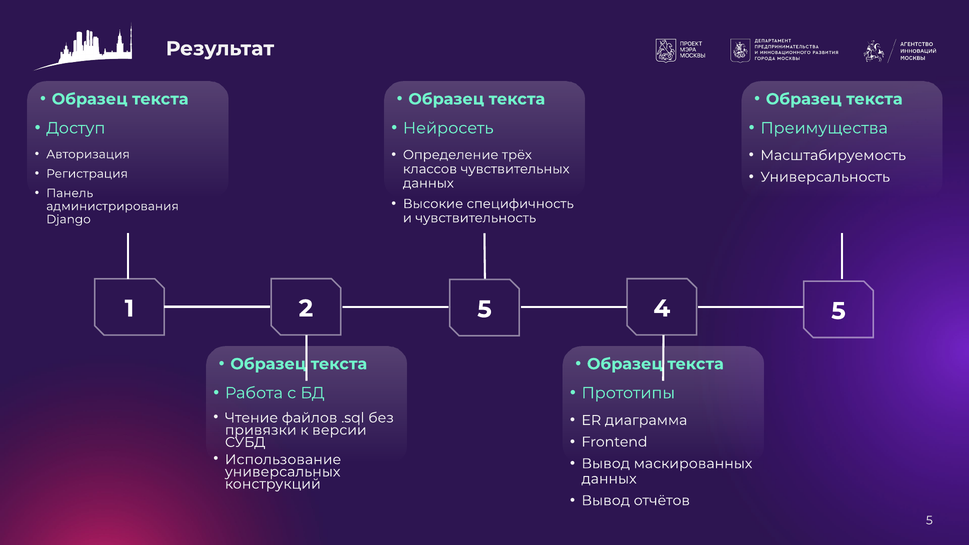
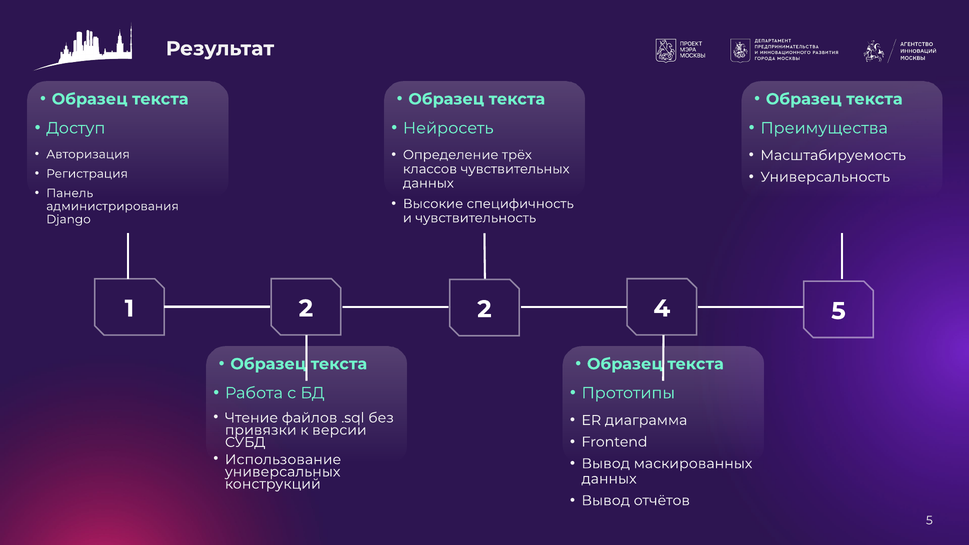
2 5: 5 -> 2 (484, 309)
